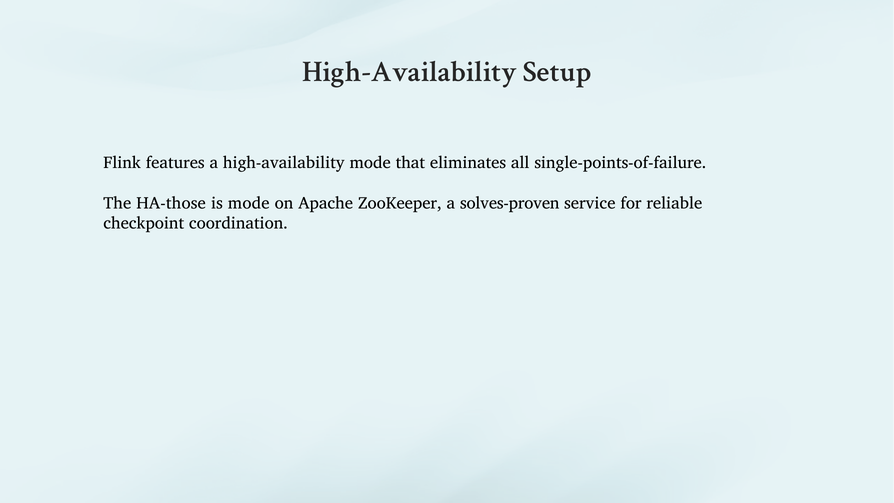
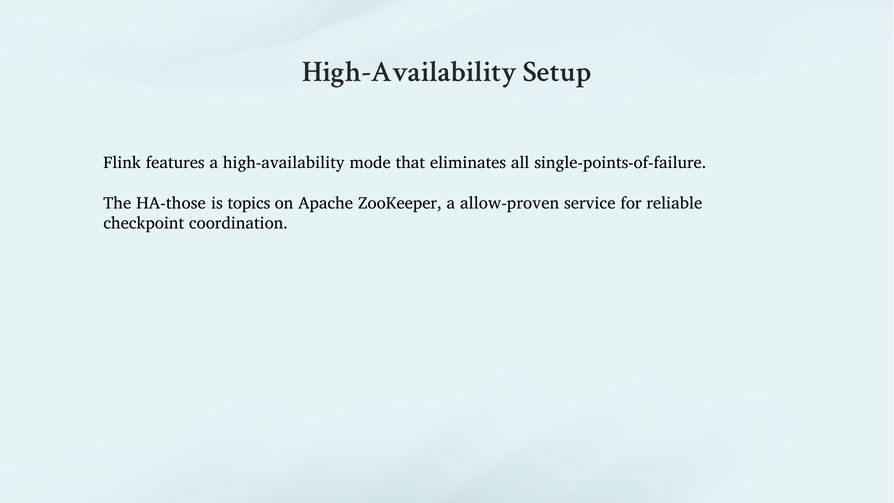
is mode: mode -> topics (249, 203)
solves-proven: solves-proven -> allow-proven (510, 203)
